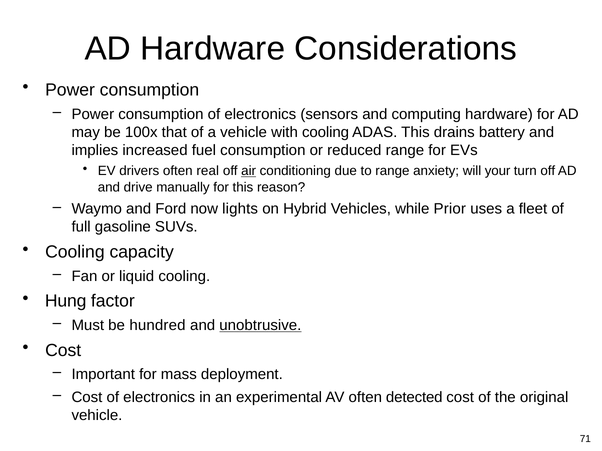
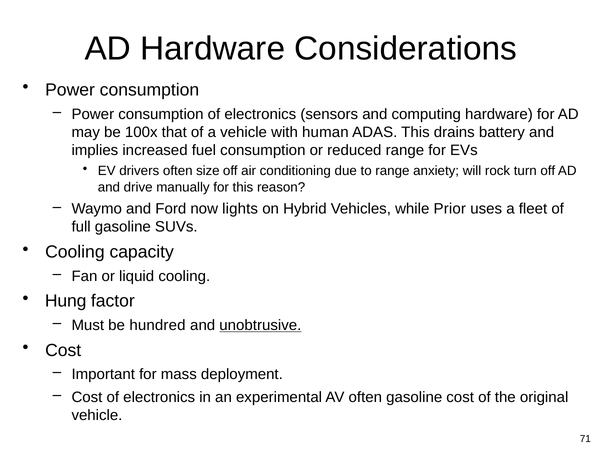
with cooling: cooling -> human (325, 132)
real: real -> size (208, 171)
air underline: present -> none (249, 171)
your: your -> rock (498, 171)
often detected: detected -> gasoline (414, 398)
